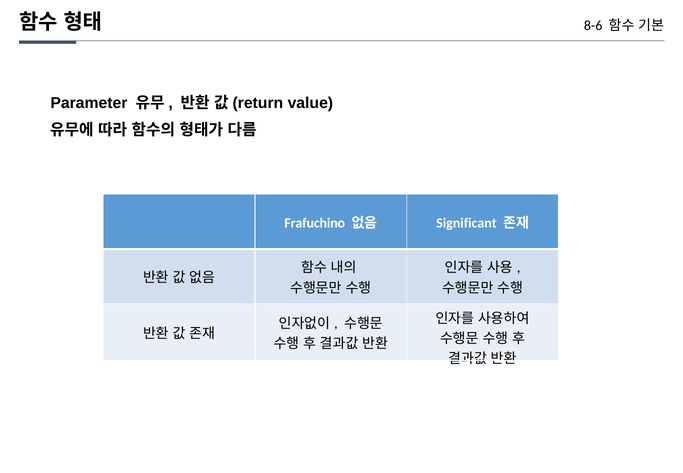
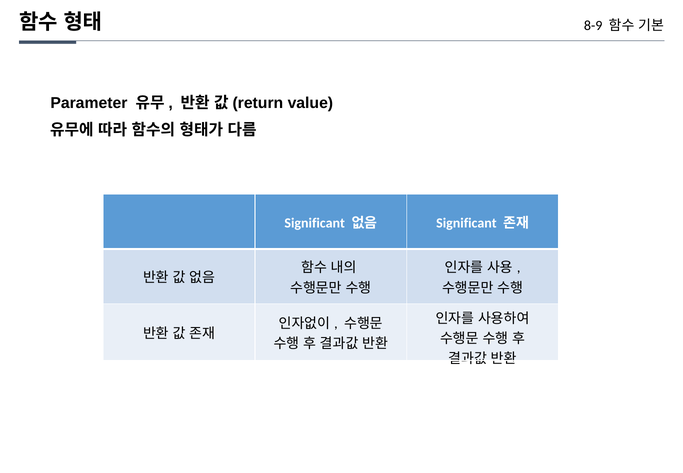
8-6: 8-6 -> 8-9 (593, 26)
Frafuchino: Frafuchino -> Significant (315, 223)
